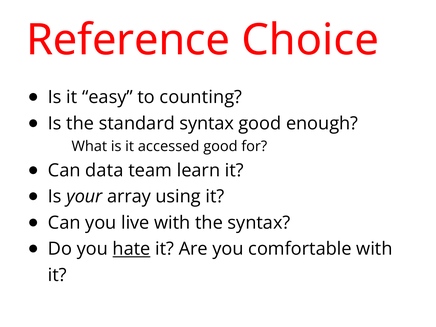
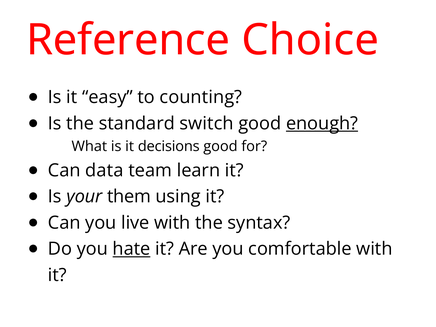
standard syntax: syntax -> switch (207, 123)
enough underline: none -> present (322, 123)
accessed: accessed -> decisions (169, 146)
array: array -> them (129, 197)
